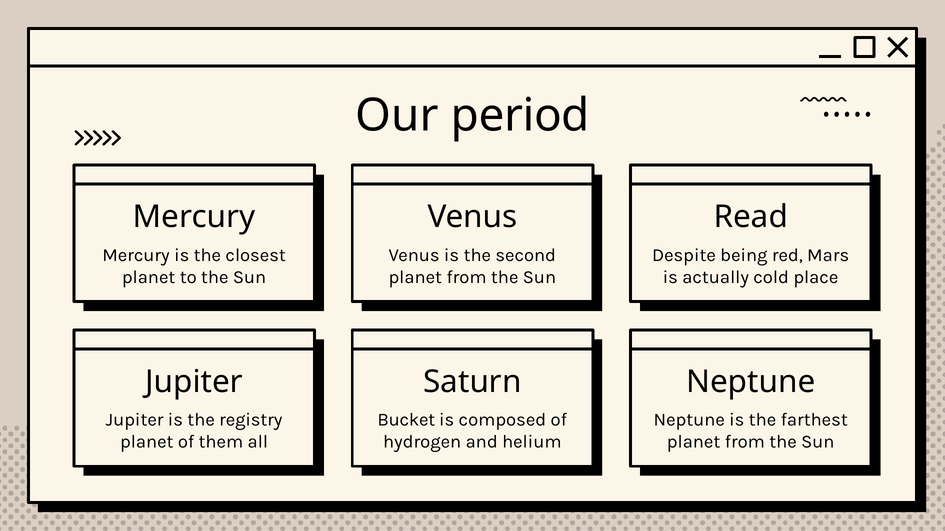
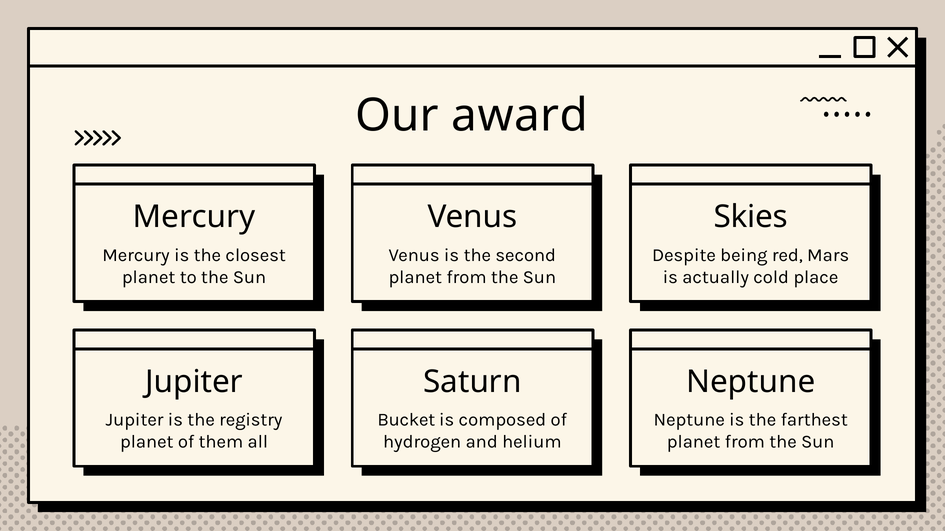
period: period -> award (520, 116)
Read: Read -> Skies (751, 217)
